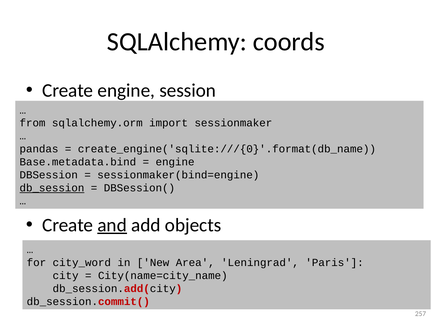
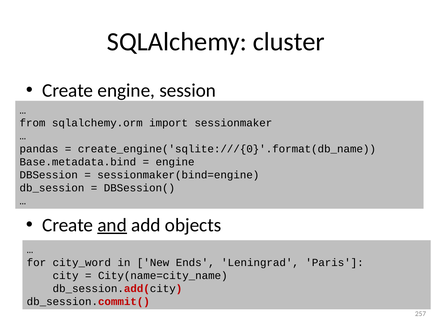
coords: coords -> cluster (289, 42)
db_session underline: present -> none (52, 188)
Area: Area -> Ends (195, 263)
